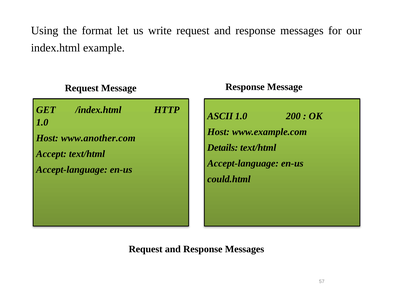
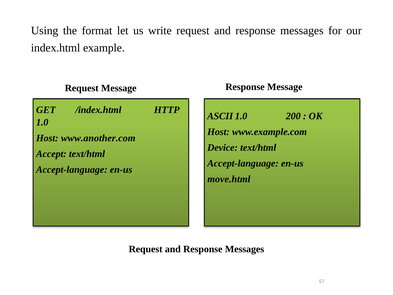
Details: Details -> Device (223, 148)
could.html: could.html -> move.html (229, 179)
